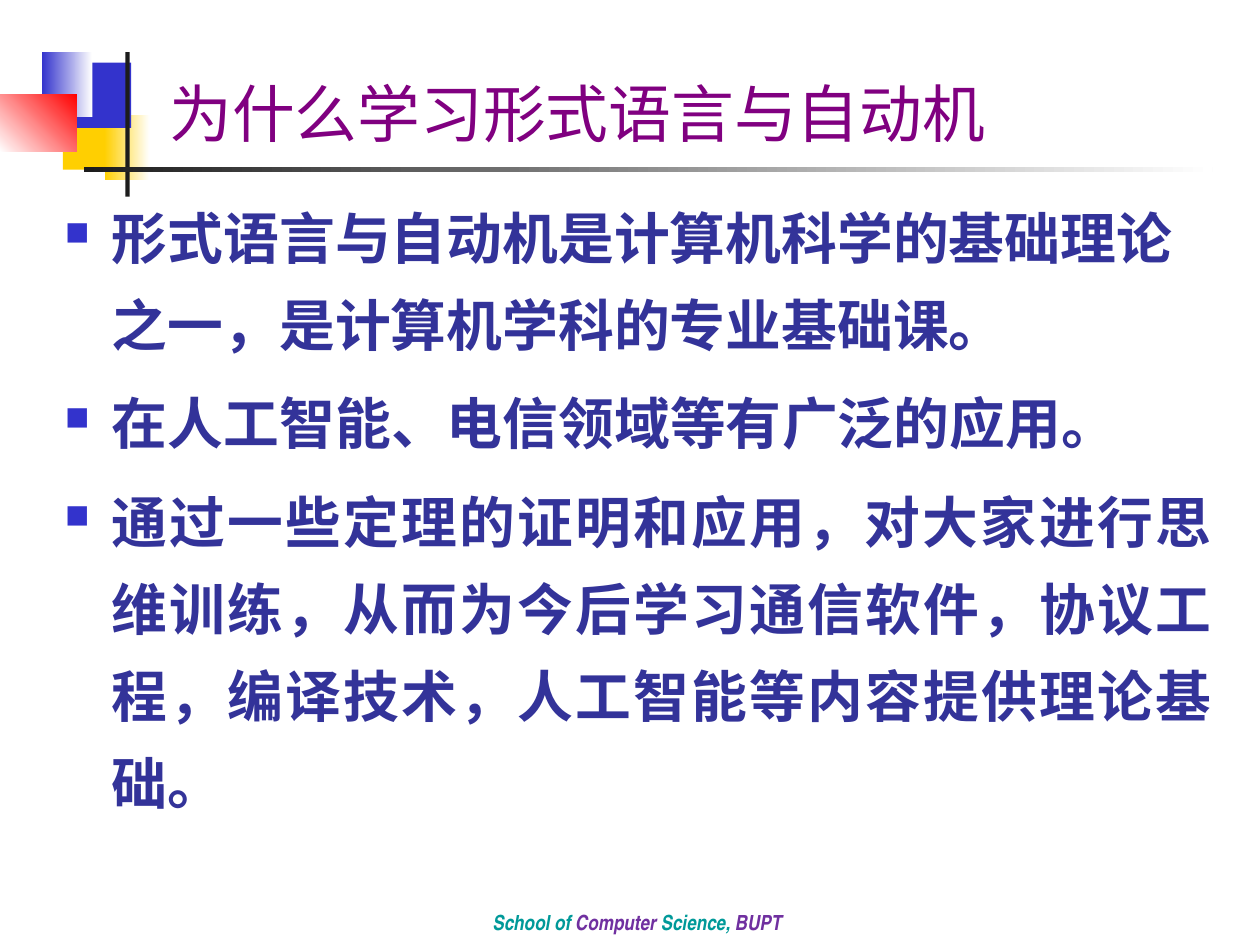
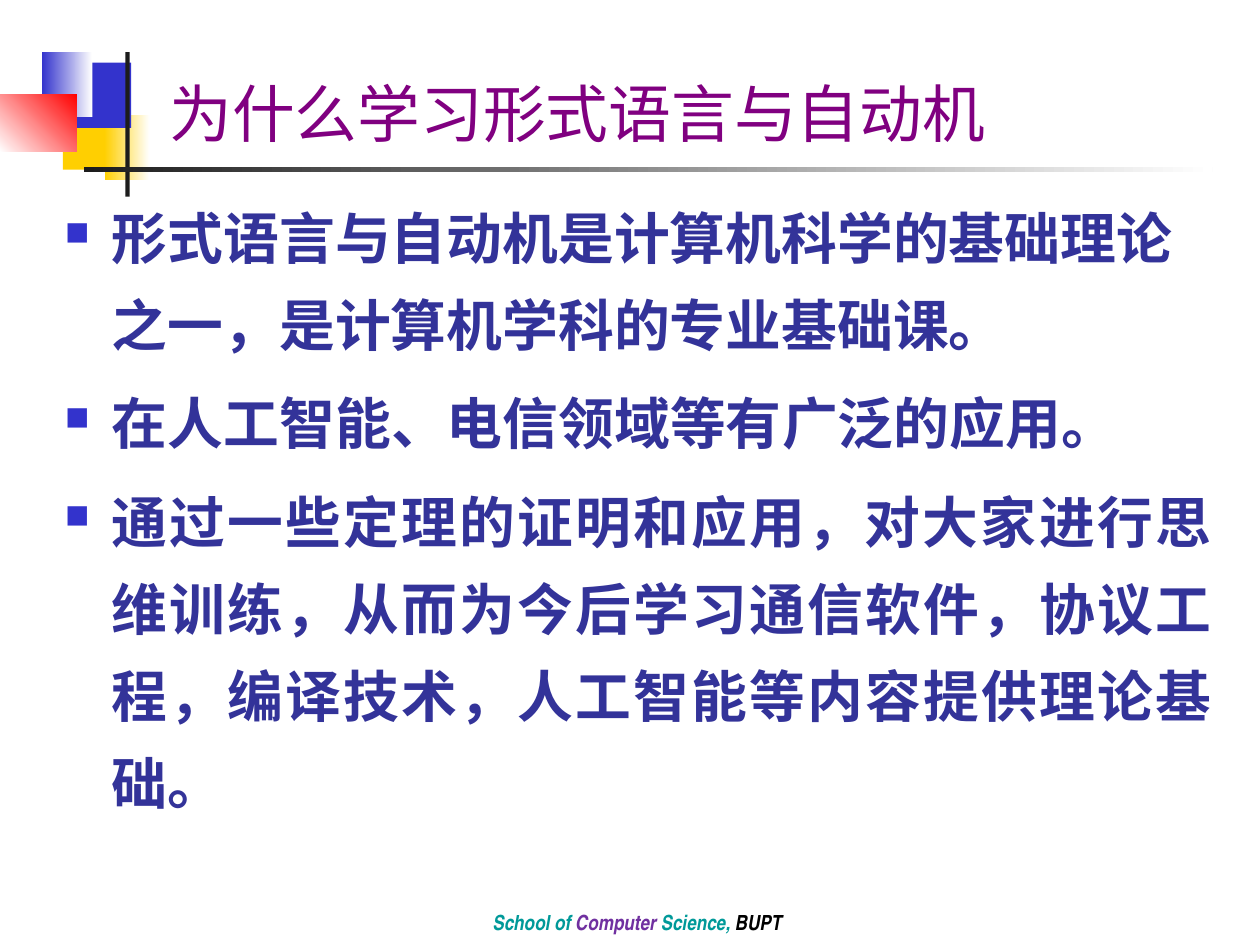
BUPT colour: purple -> black (759, 924)
